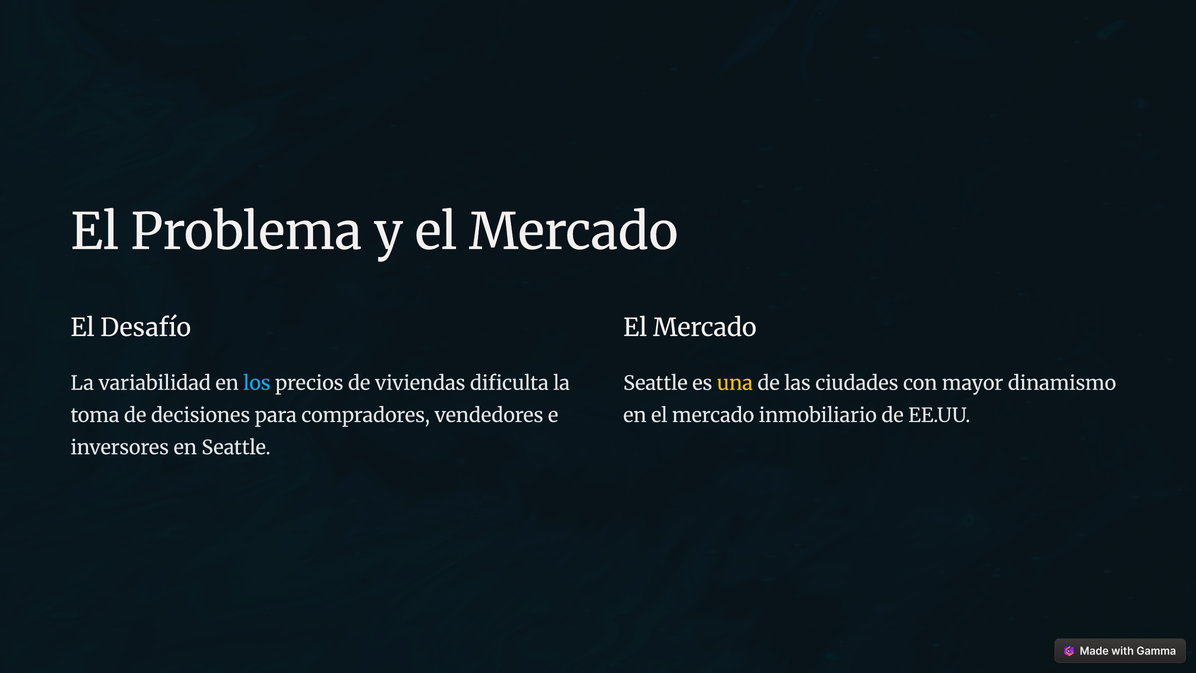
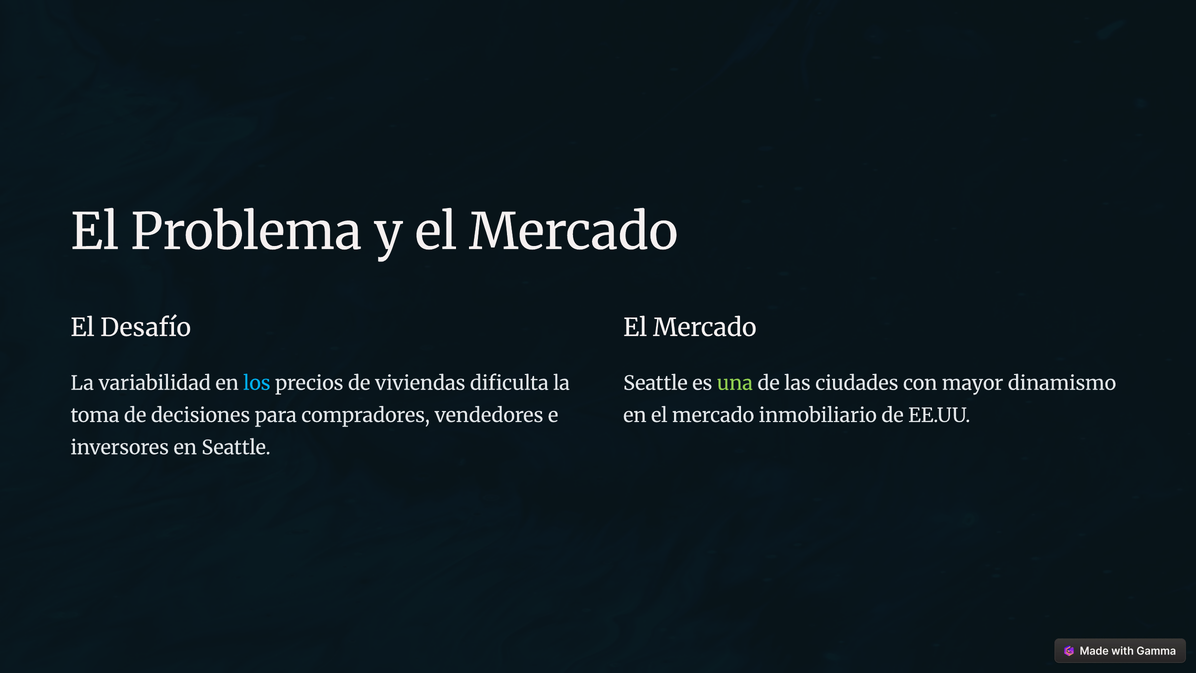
una colour: yellow -> light green (735, 383)
